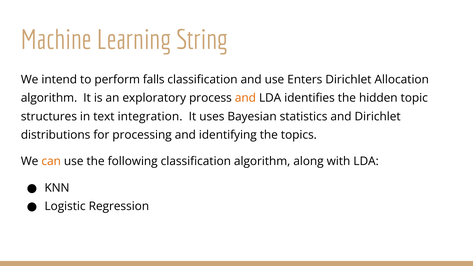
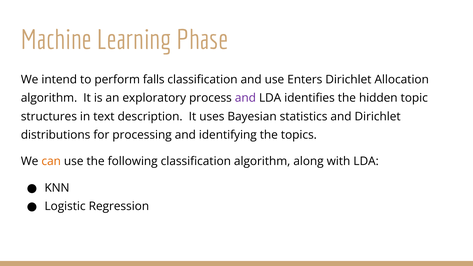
String: String -> Phase (202, 40)
and colour: orange -> purple (245, 98)
integration: integration -> description (150, 117)
